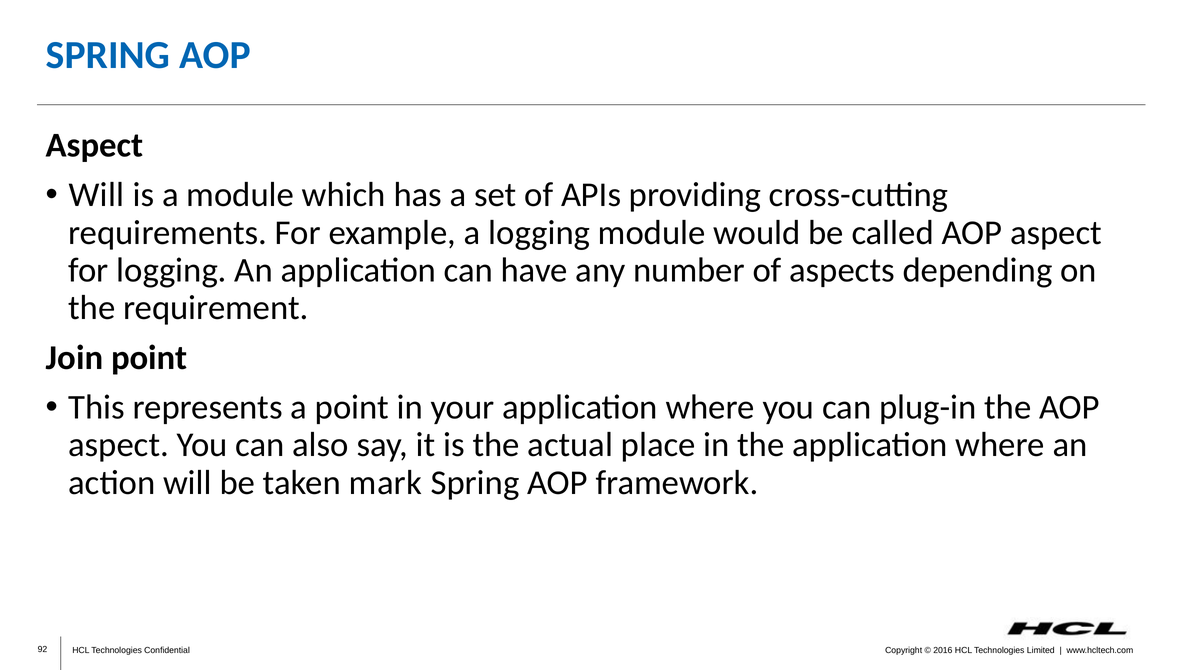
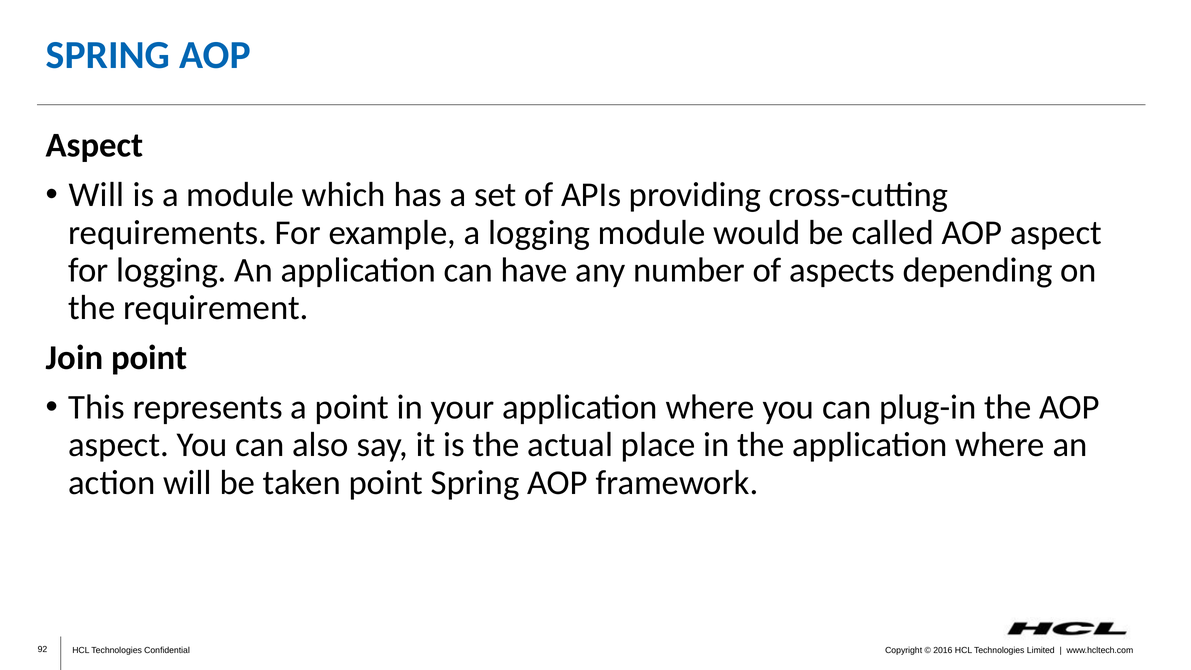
taken mark: mark -> point (386, 482)
